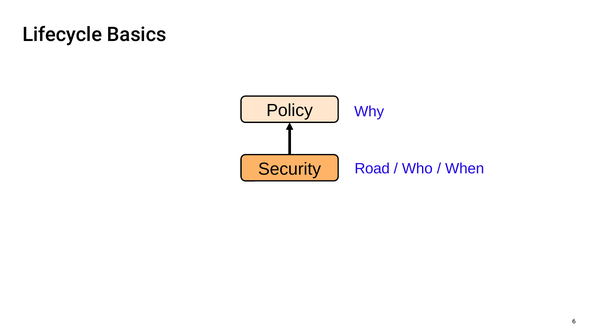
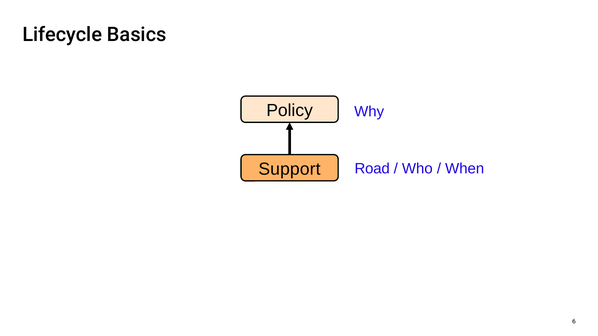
Security: Security -> Support (290, 169)
